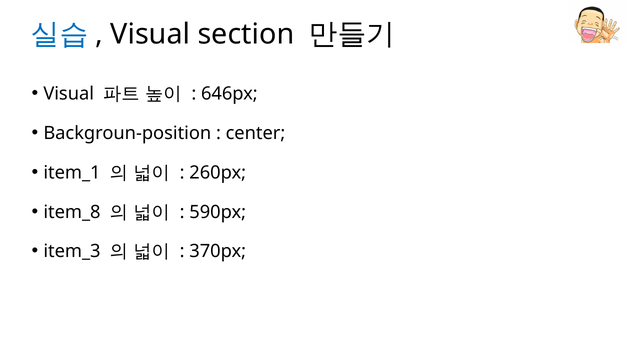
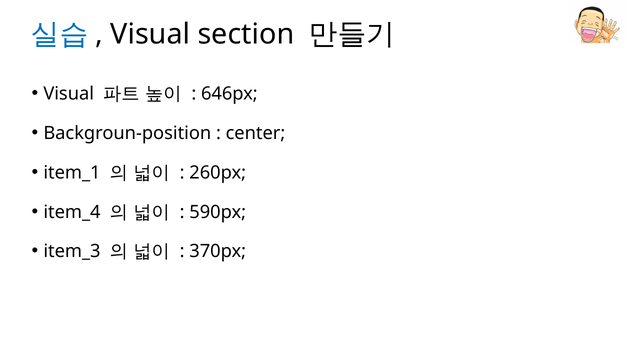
item_8: item_8 -> item_4 (72, 212)
